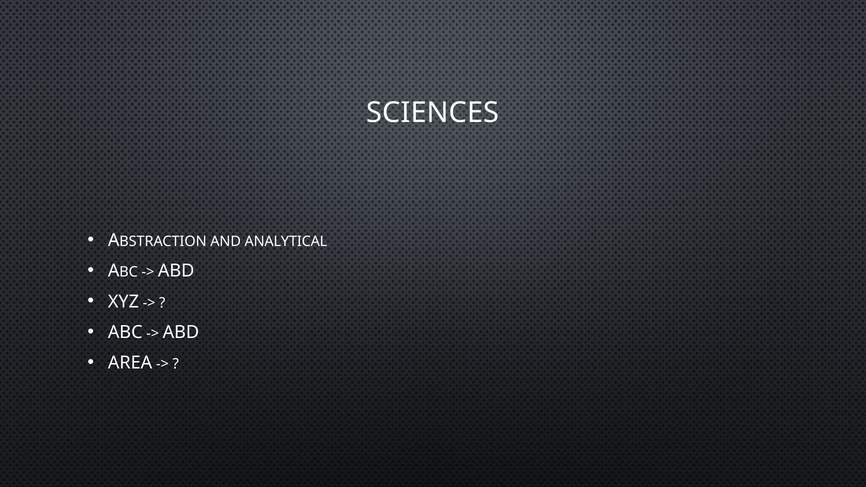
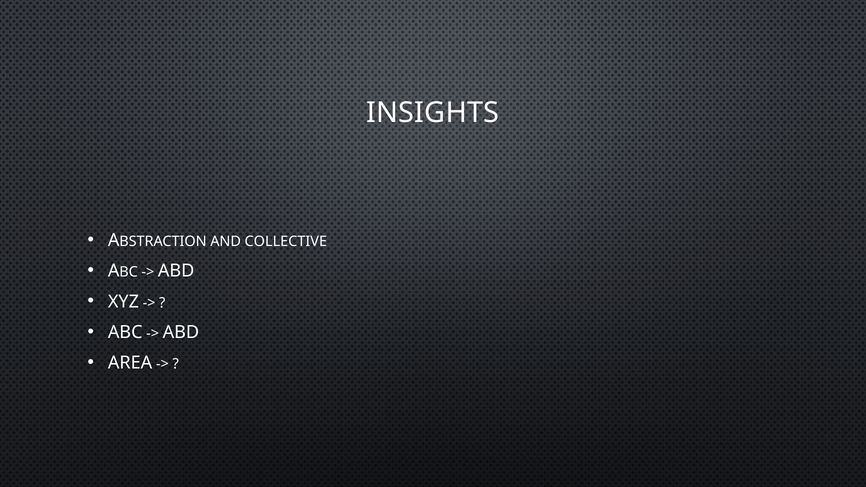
SCIENCES: SCIENCES -> INSIGHTS (433, 113)
ANALYTICAL: ANALYTICAL -> COLLECTIVE (286, 241)
